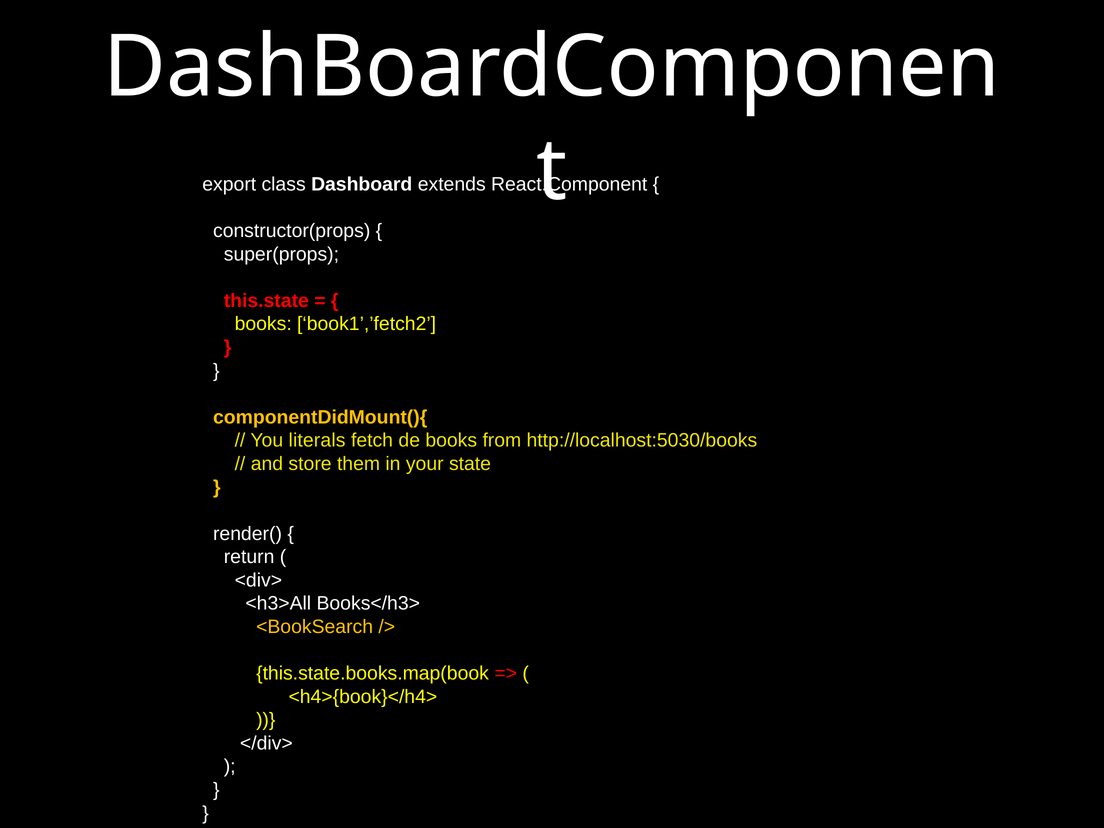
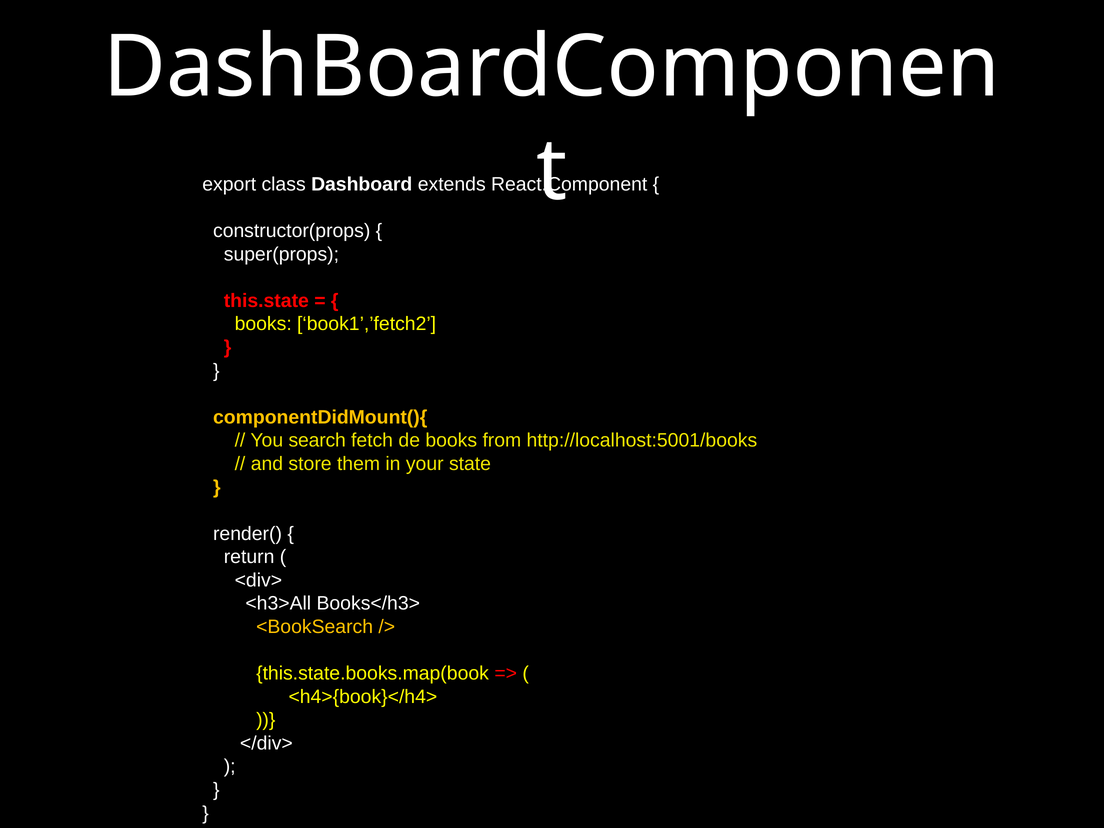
literals: literals -> search (317, 441)
http://localhost:5030/books: http://localhost:5030/books -> http://localhost:5001/books (642, 441)
